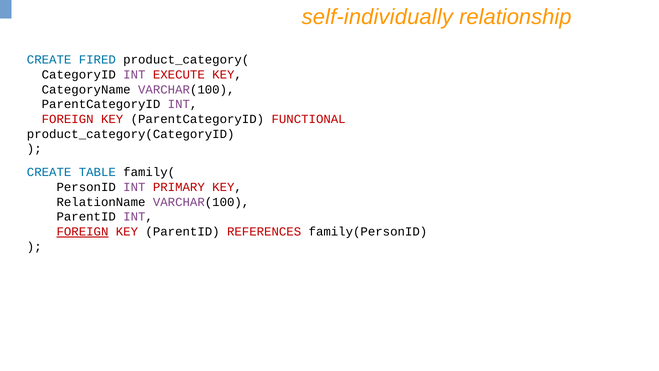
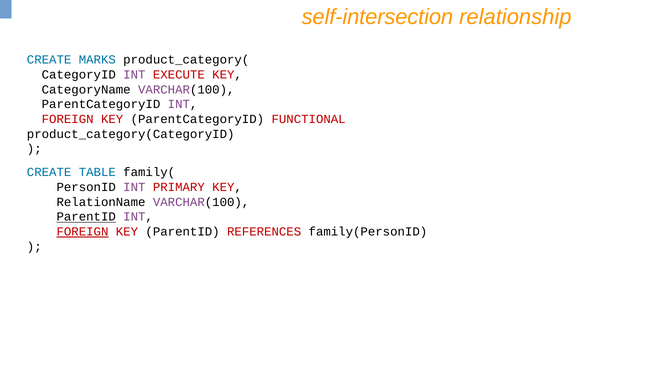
self-individually: self-individually -> self-intersection (377, 17)
FIRED: FIRED -> MARKS (97, 60)
ParentID underline: none -> present (86, 217)
